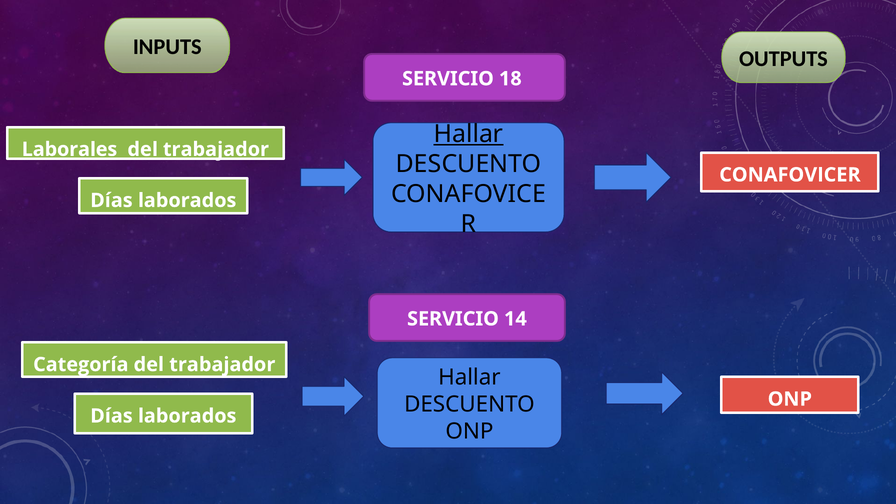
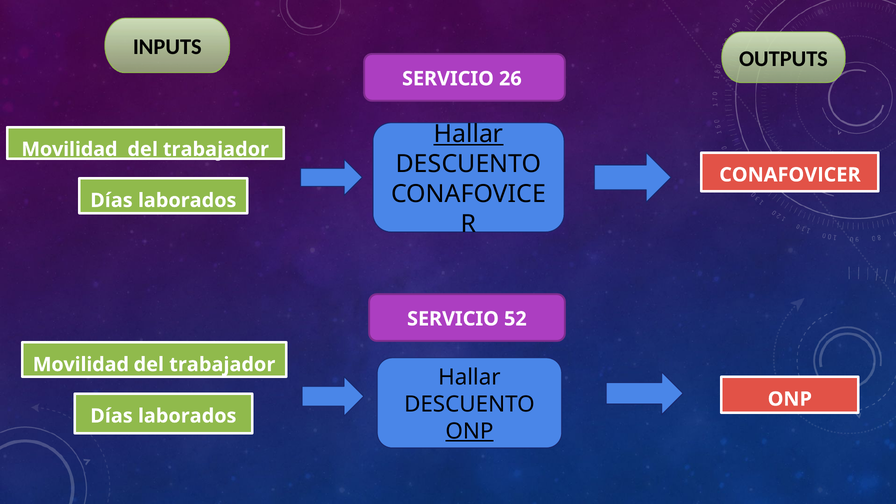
18: 18 -> 26 (510, 79)
Laborales: Laborales -> Movilidad (69, 149)
14: 14 -> 52 (515, 319)
Categoría: Categoría -> Movilidad (81, 365)
ONP underline: none -> present (469, 431)
